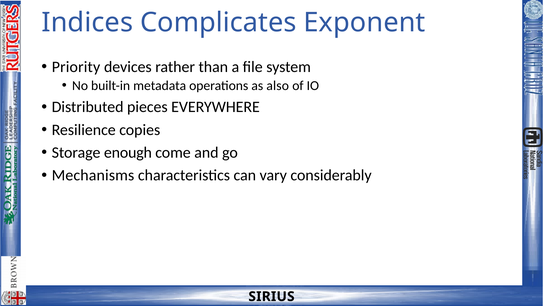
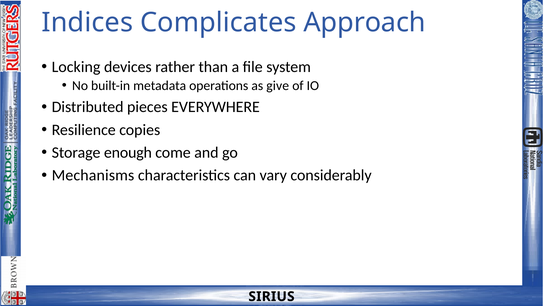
Exponent: Exponent -> Approach (365, 23)
Priority: Priority -> Locking (76, 67)
also: also -> give (278, 86)
